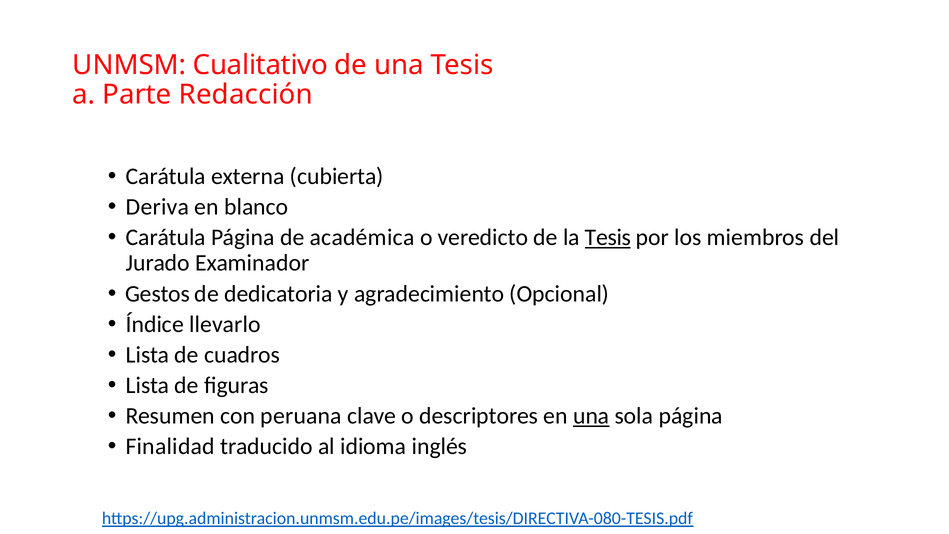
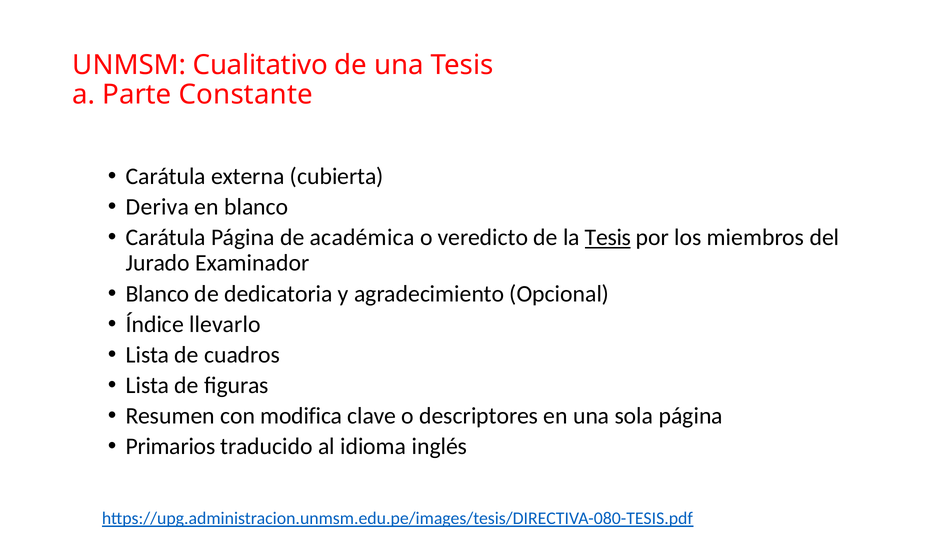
Redacción: Redacción -> Constante (246, 95)
Gestos: Gestos -> Blanco (158, 294)
peruana: peruana -> modifica (301, 416)
una underline: present -> none (591, 416)
Finalidad: Finalidad -> Primarios (170, 446)
